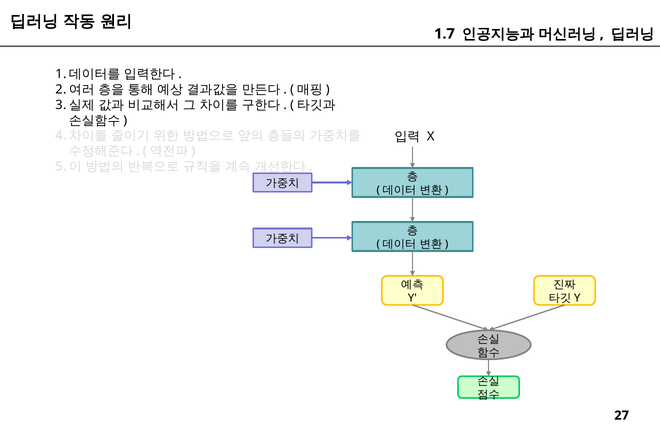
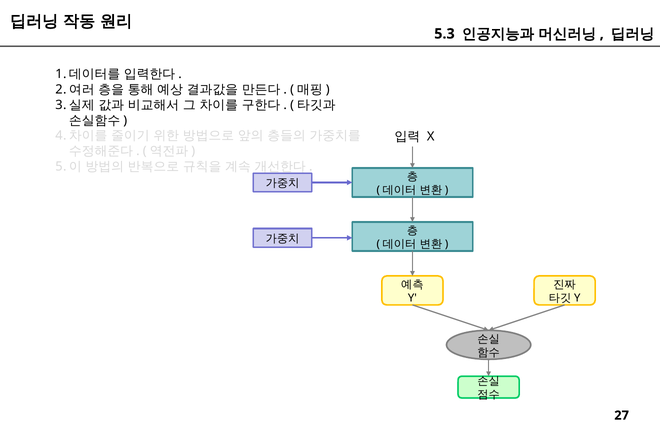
1.7: 1.7 -> 5.3 (444, 34)
